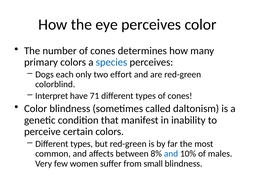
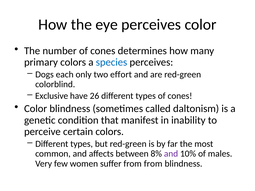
Interpret: Interpret -> Exclusive (52, 96)
71: 71 -> 26 (95, 96)
and colour: blue -> purple (171, 154)
from small: small -> from (153, 164)
